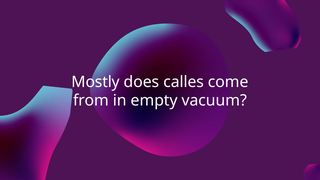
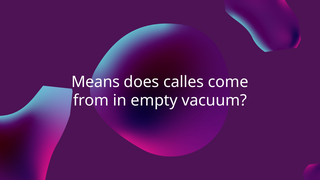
Mostly: Mostly -> Means (96, 82)
